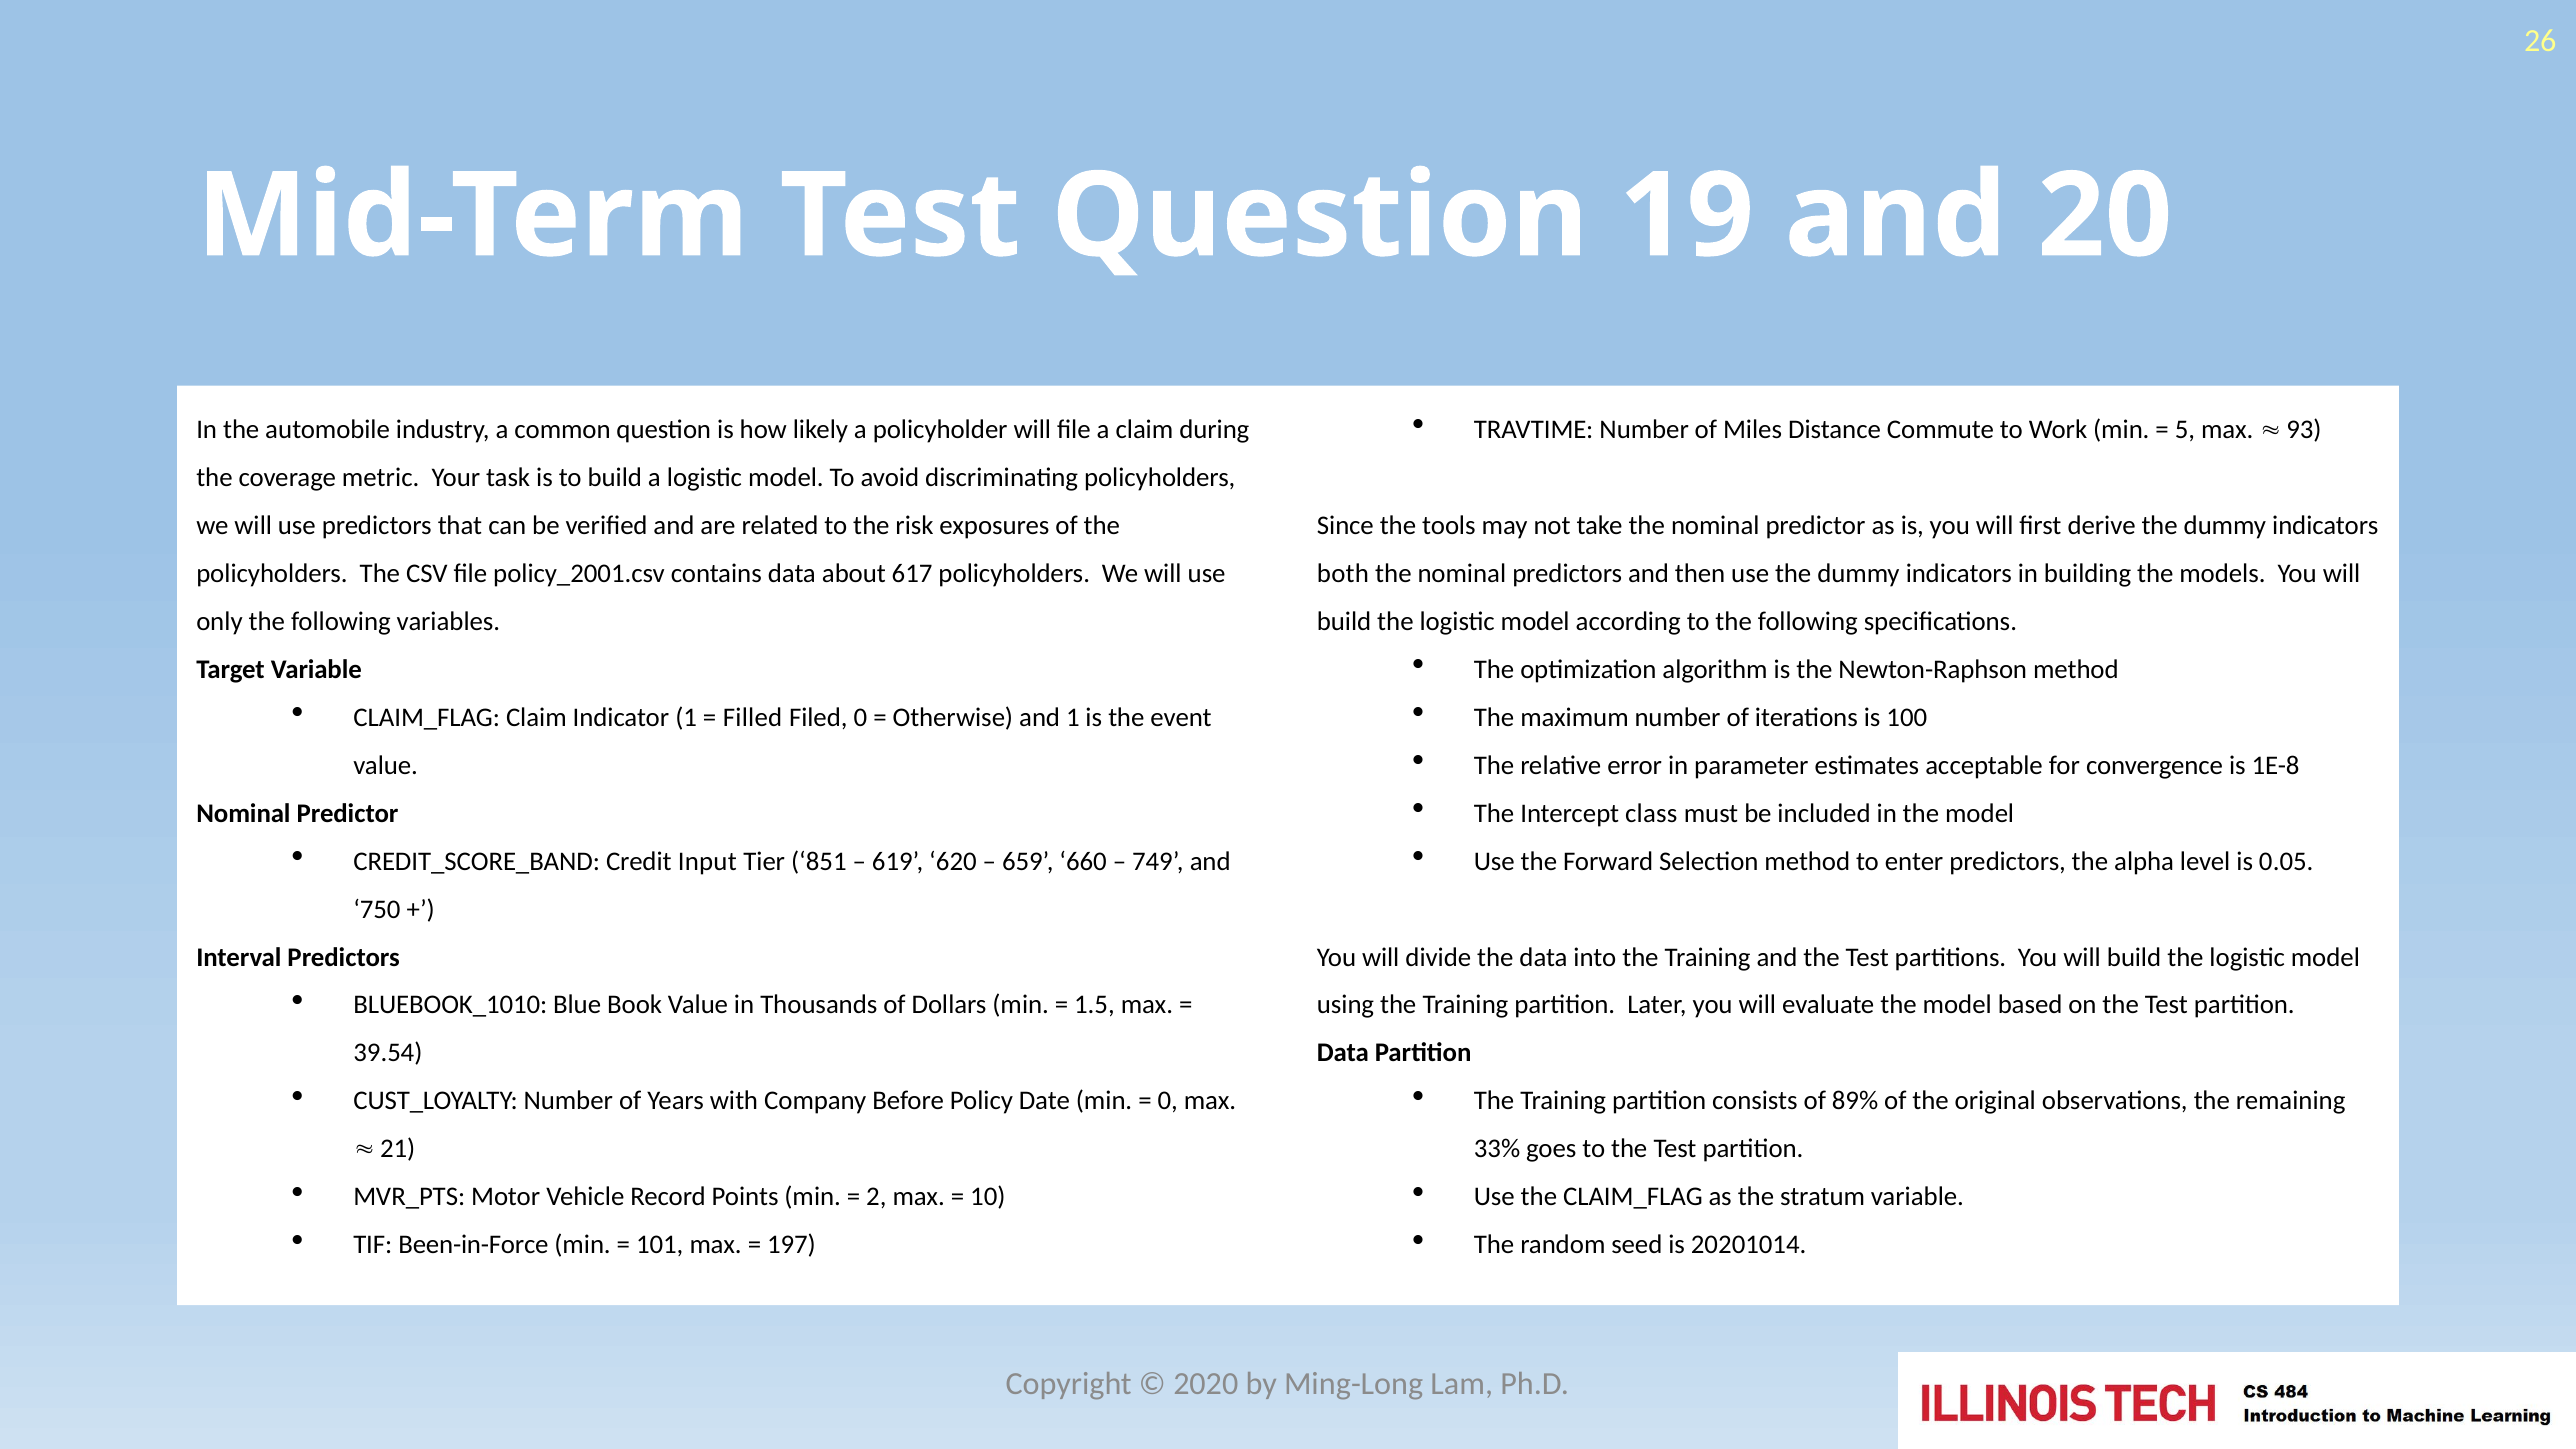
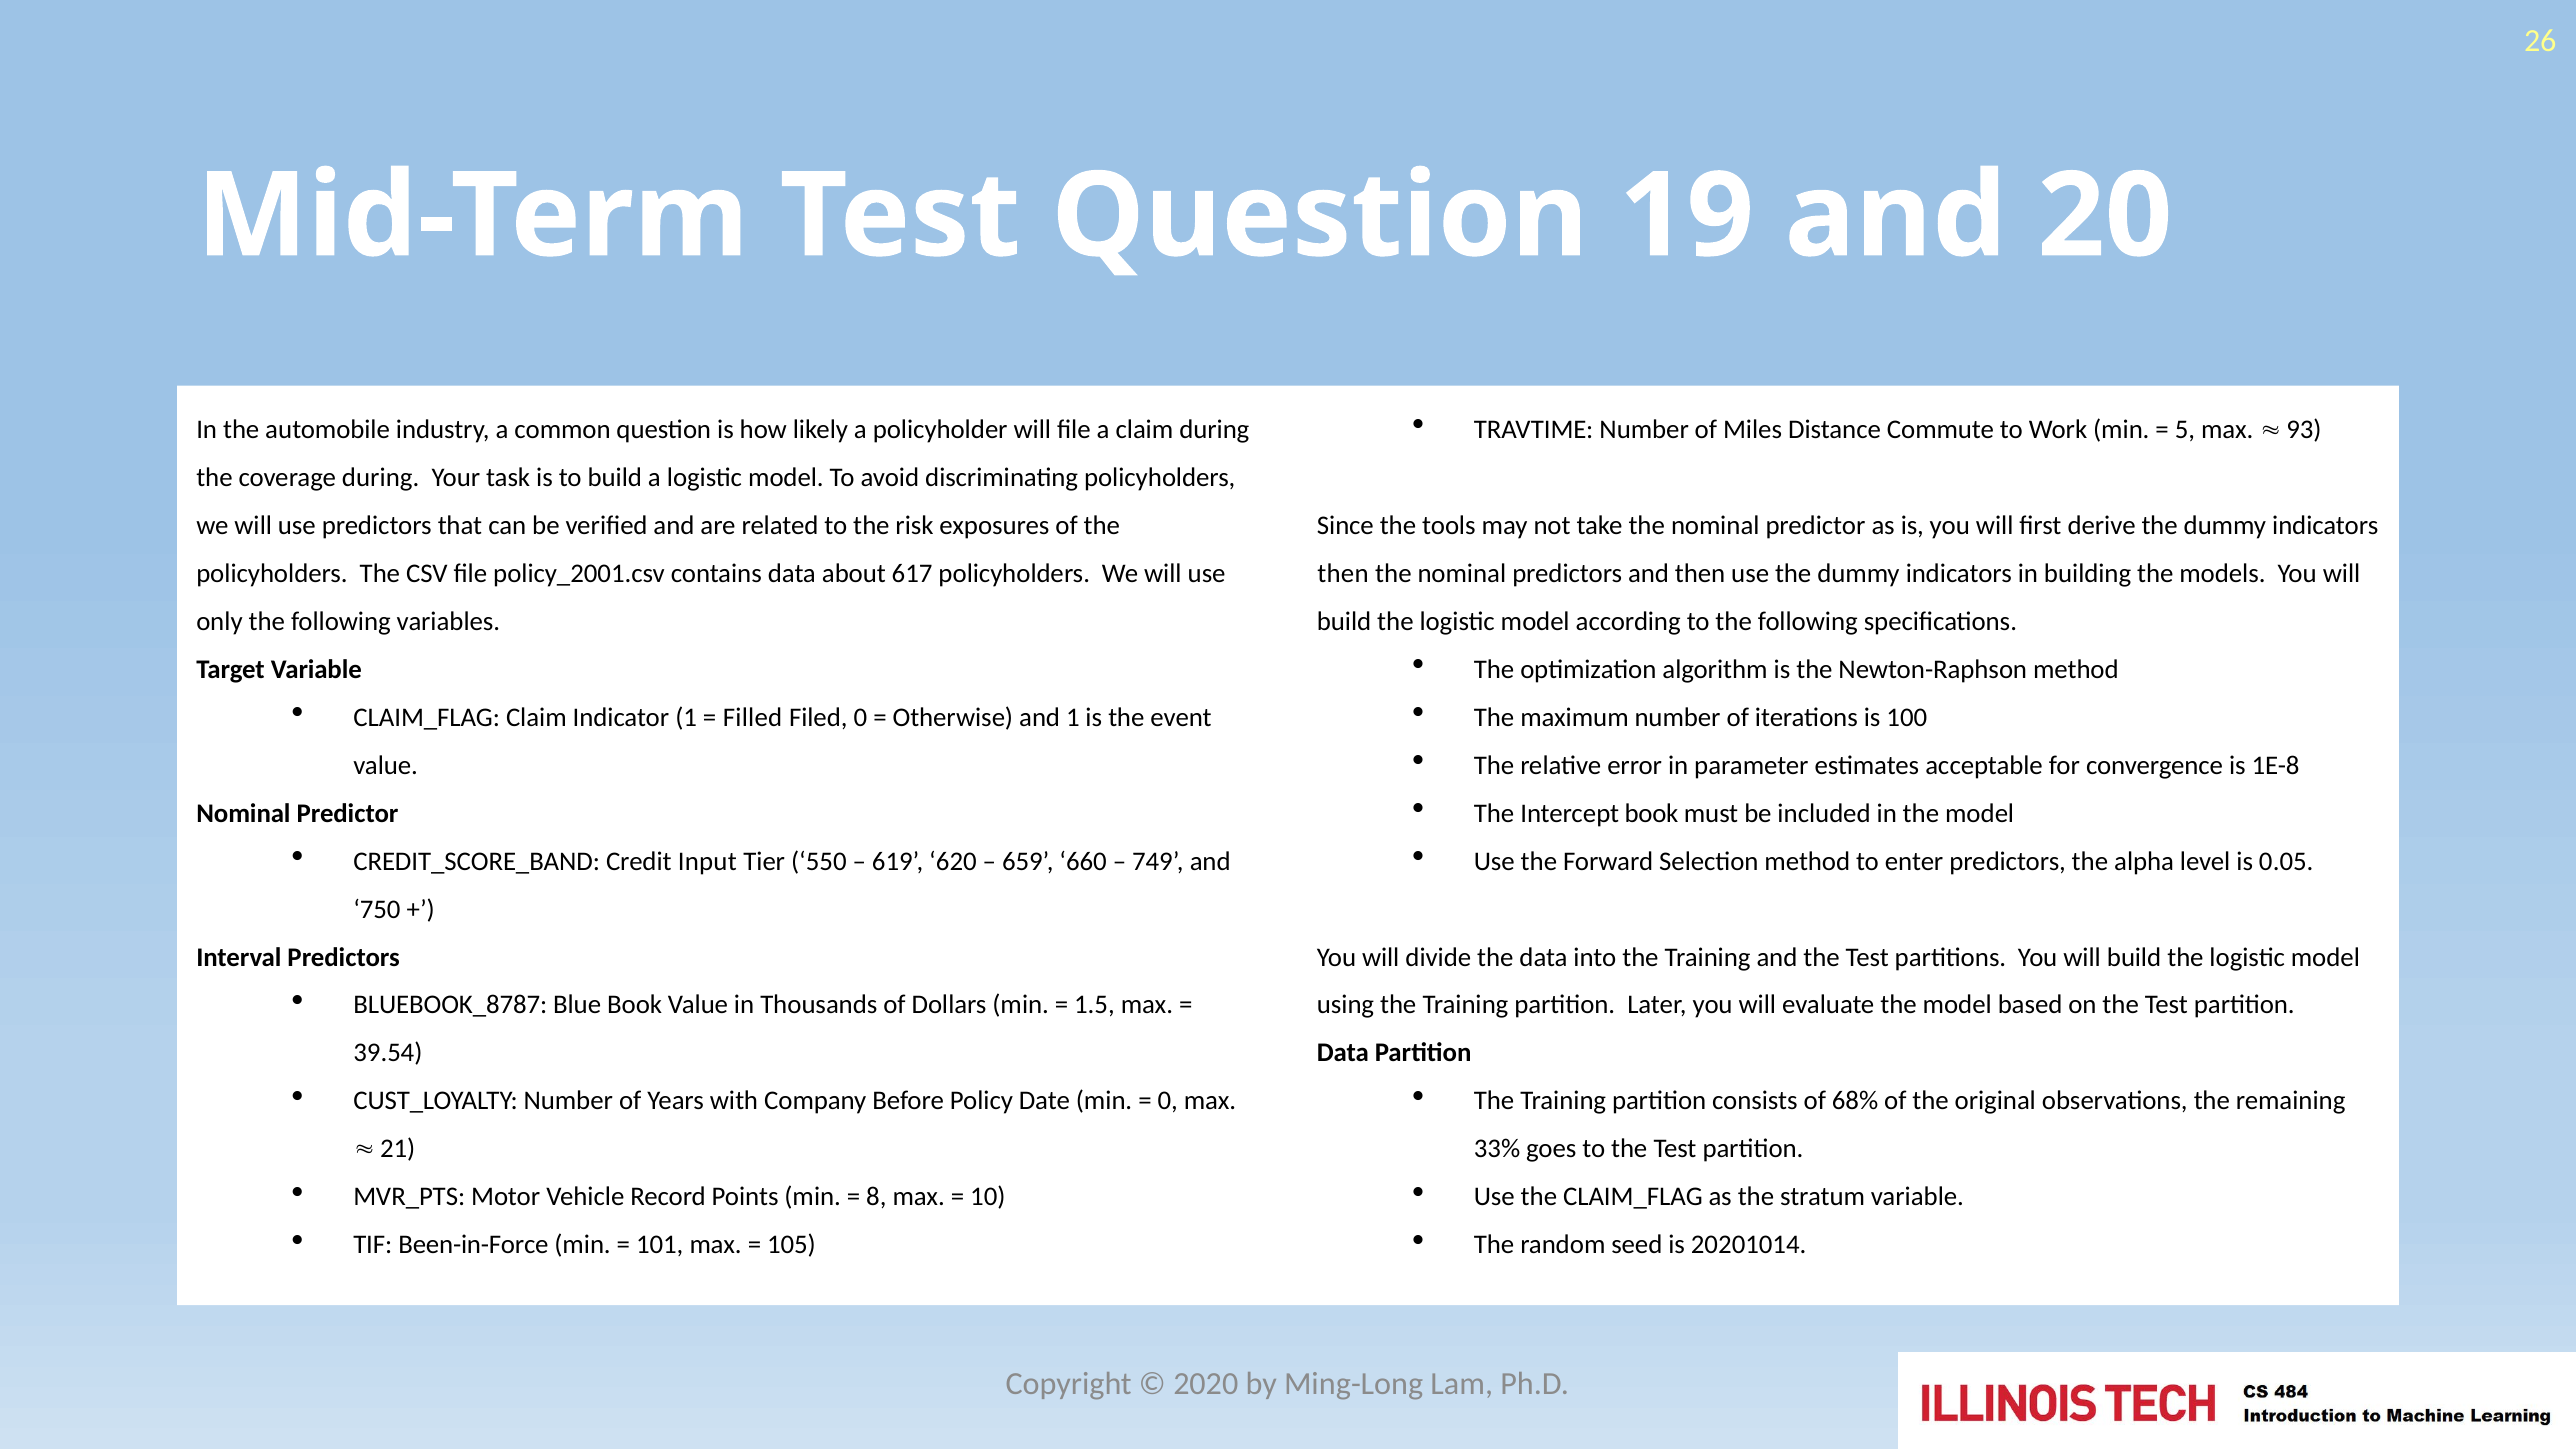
coverage metric: metric -> during (381, 477)
both: both -> then (1343, 573)
Intercept class: class -> book (1652, 813)
851: 851 -> 550 (819, 861)
BLUEBOOK_1010: BLUEBOOK_1010 -> BLUEBOOK_8787 (450, 1005)
89%: 89% -> 68% (1855, 1101)
2: 2 -> 8 (876, 1197)
197: 197 -> 105 (791, 1245)
